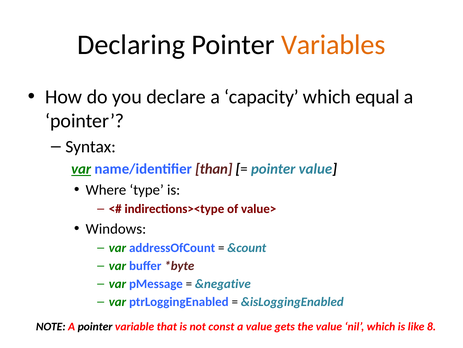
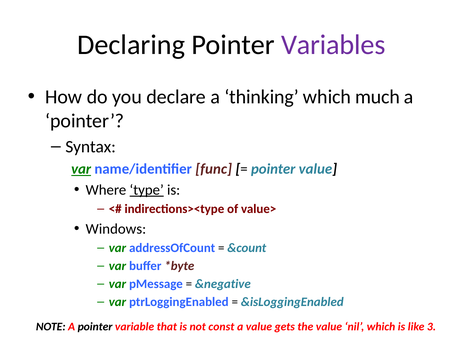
Variables colour: orange -> purple (333, 45)
capacity: capacity -> thinking (262, 97)
equal: equal -> much (378, 97)
than: than -> func (214, 169)
type underline: none -> present (147, 189)
8: 8 -> 3 (431, 326)
